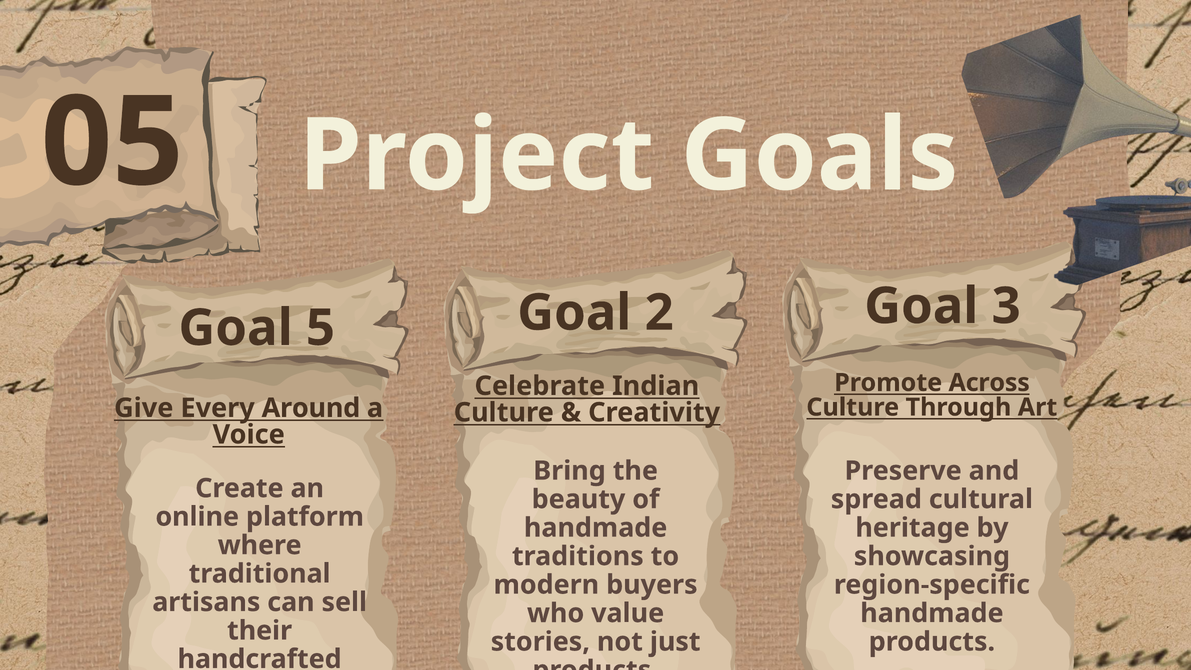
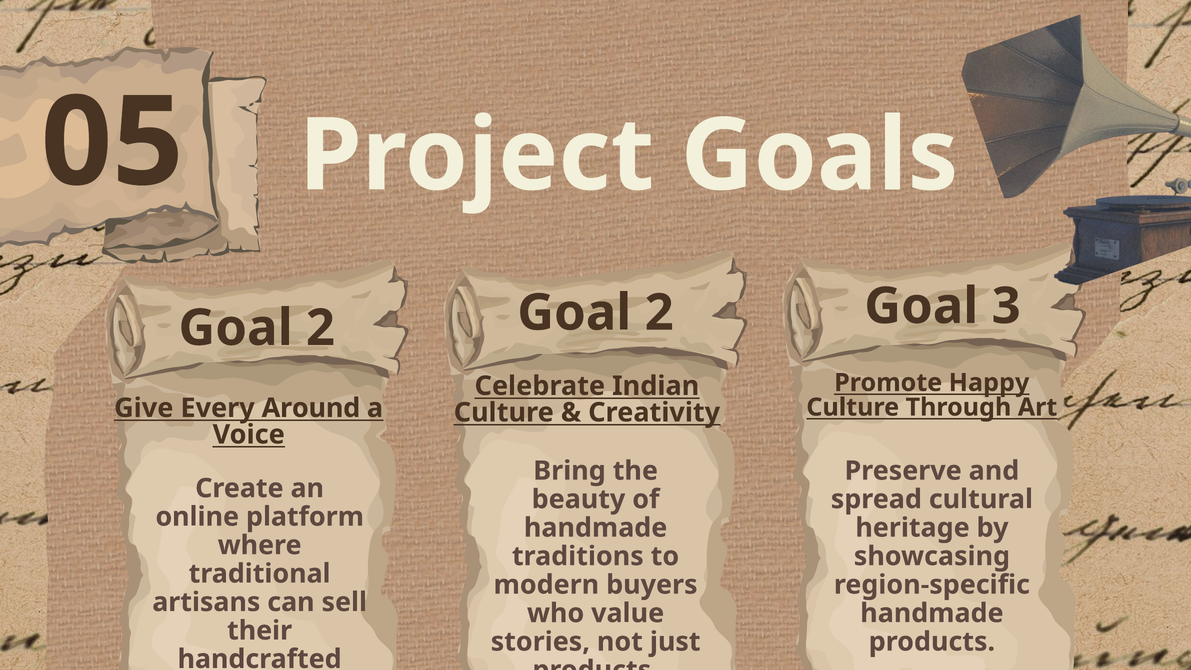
5: 5 -> 2 (320, 328)
Across: Across -> Happy (989, 383)
